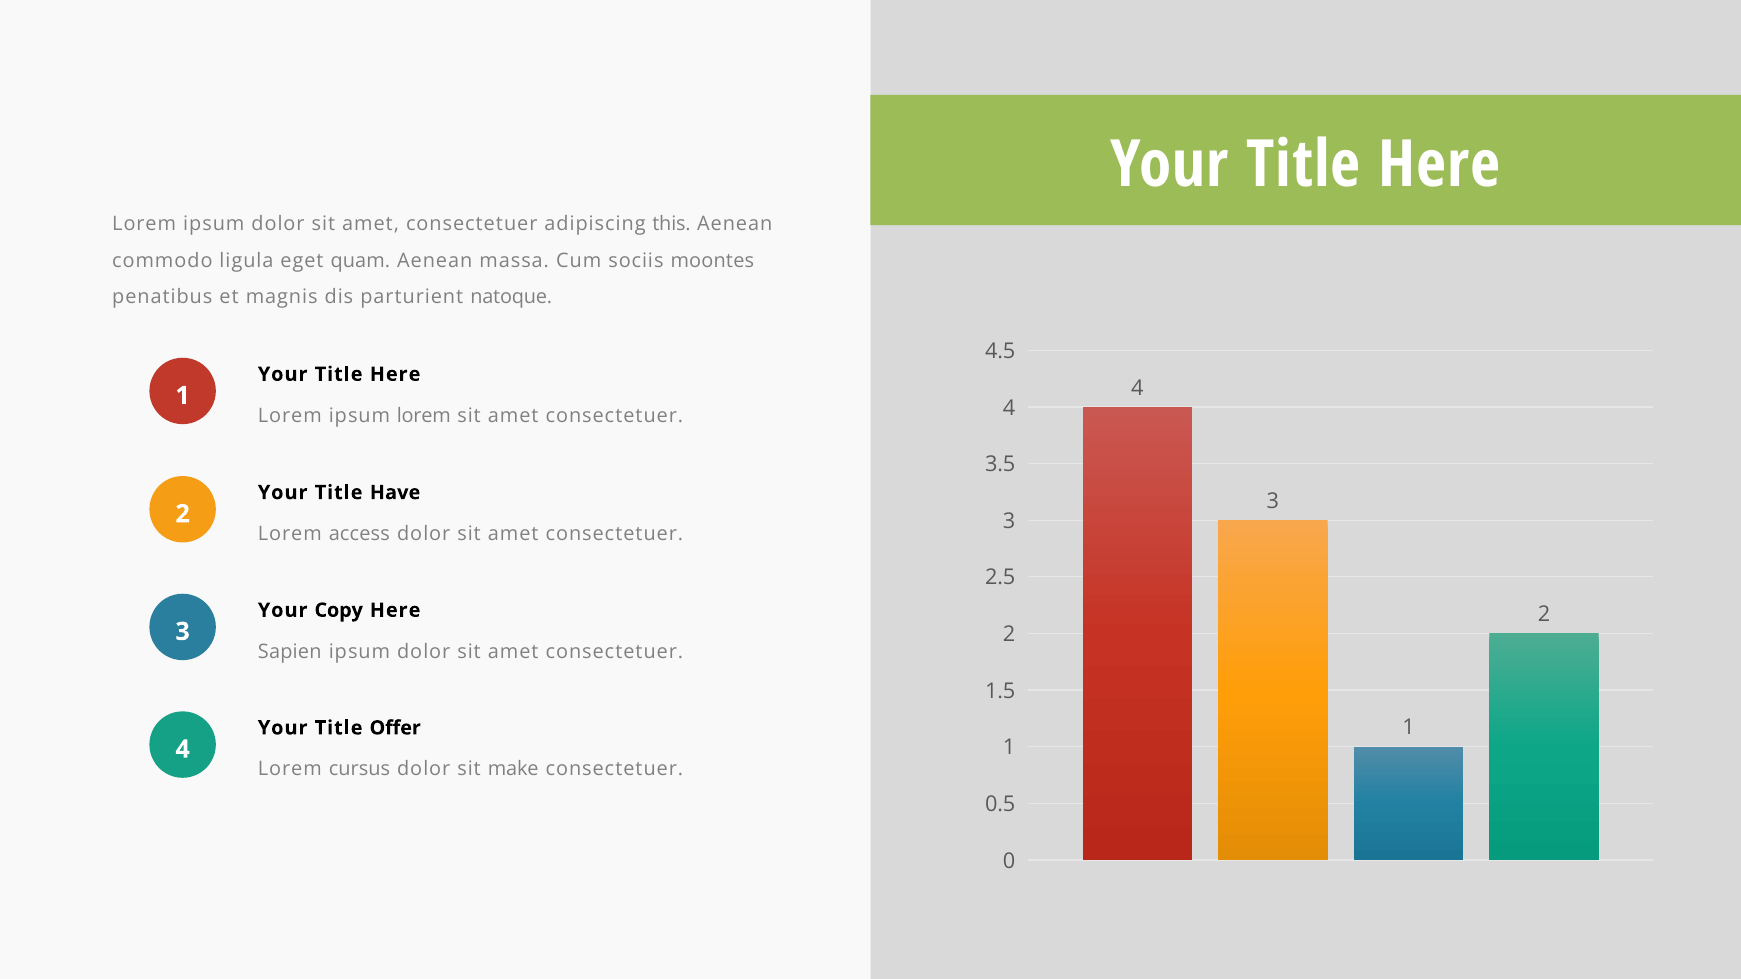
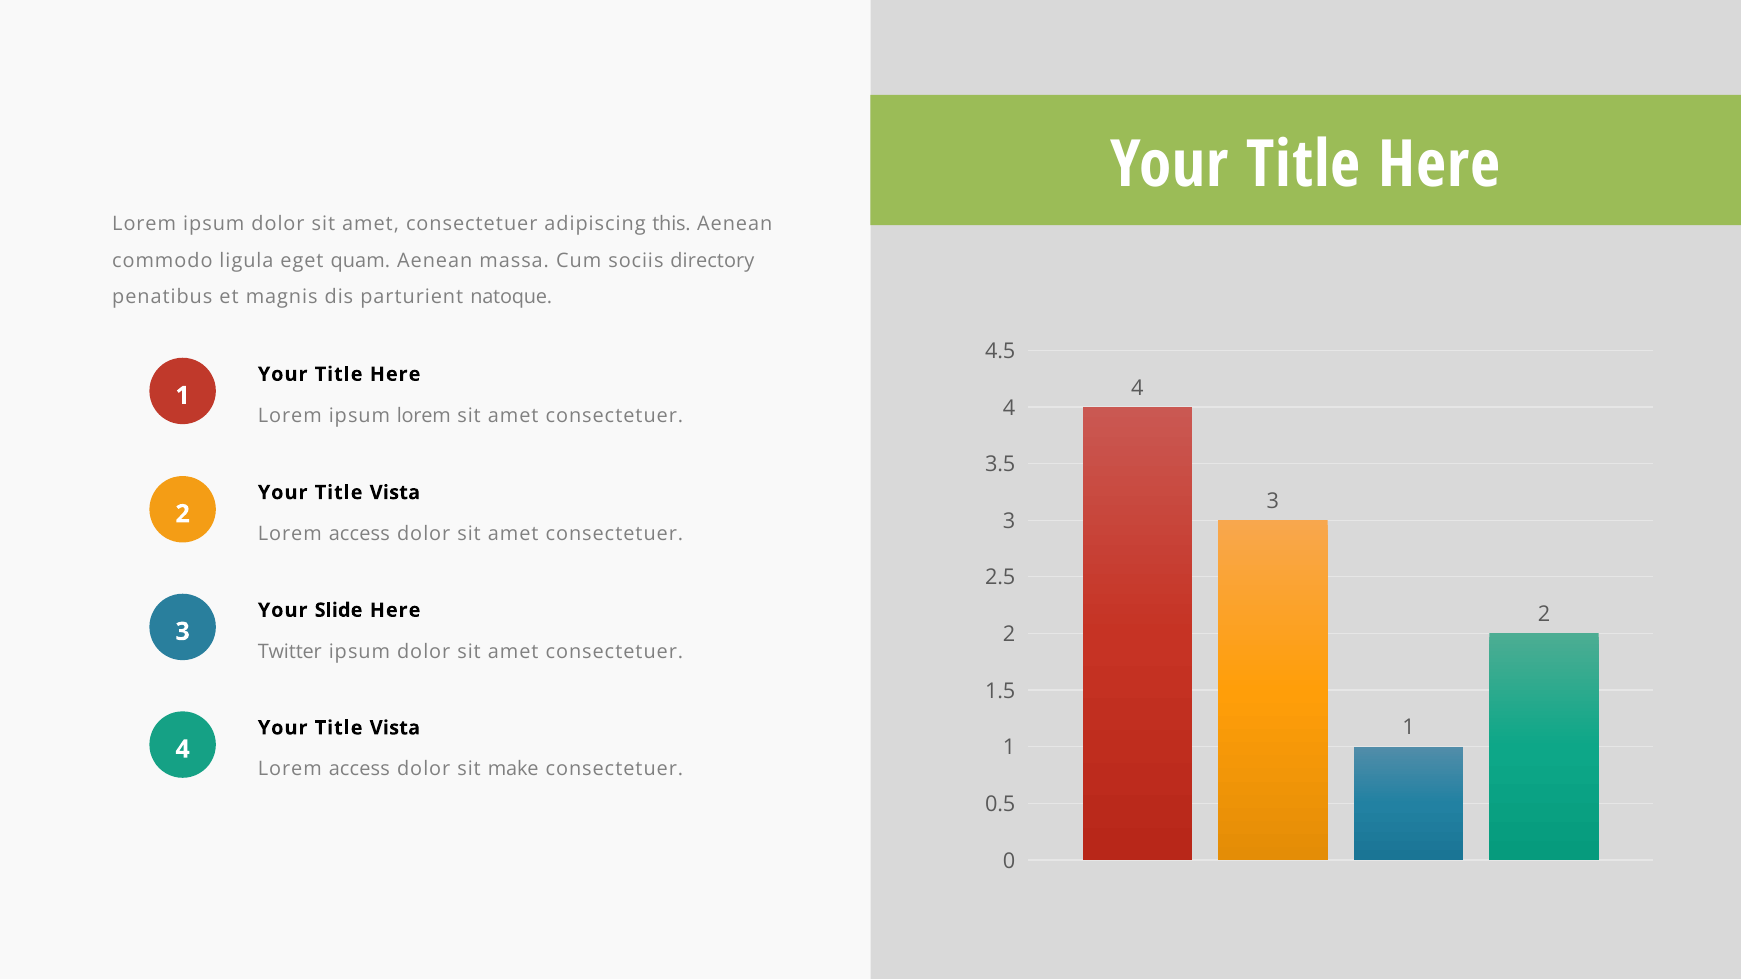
moontes: moontes -> directory (712, 261)
Have: Have -> Vista (395, 493)
Copy: Copy -> Slide (339, 610)
Sapien: Sapien -> Twitter (290, 652)
Offer: Offer -> Vista (395, 728)
cursus: cursus -> access (359, 769)
